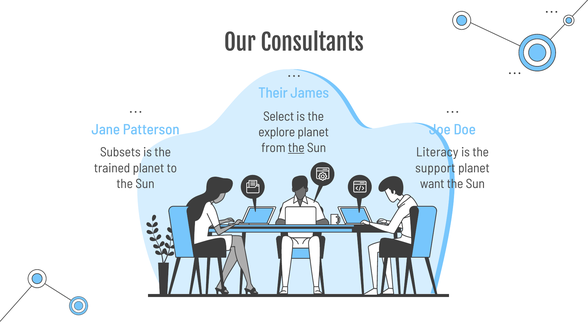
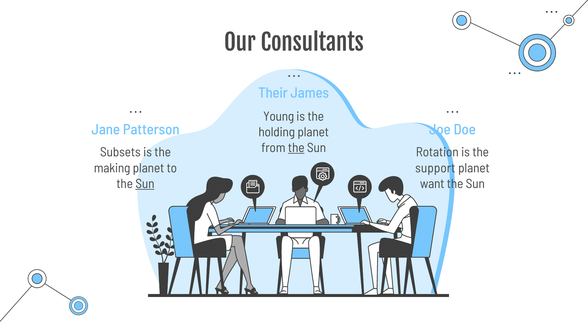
Select: Select -> Young (279, 116)
explore: explore -> holding (277, 132)
Literacy: Literacy -> Rotation (437, 152)
trained: trained -> making (112, 168)
Sun underline: none -> present (145, 184)
